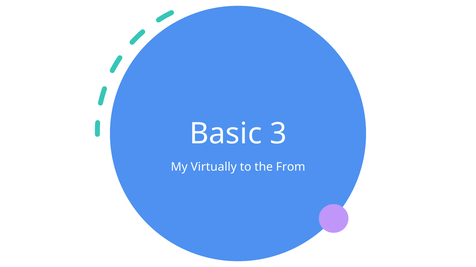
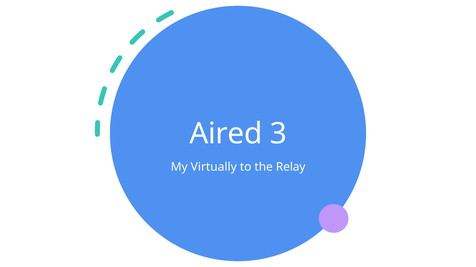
Basic: Basic -> Aired (226, 134)
From: From -> Relay (291, 167)
